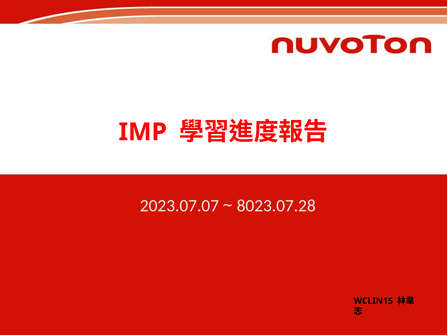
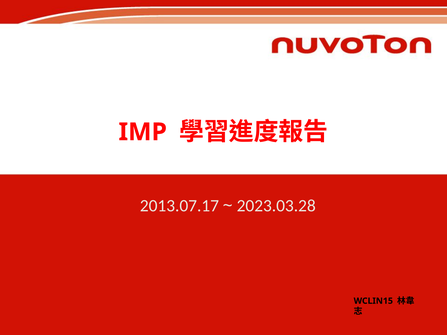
2023.07.07: 2023.07.07 -> 2013.07.17 (179, 206)
8023.07.28: 8023.07.28 -> 2023.03.28 (276, 206)
